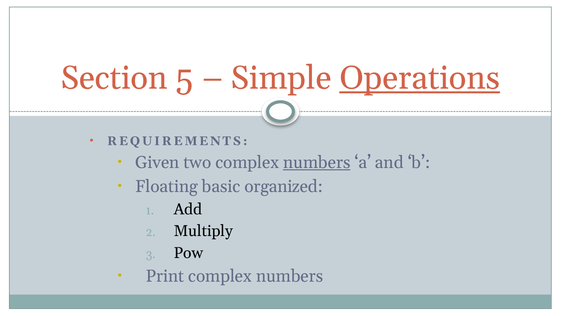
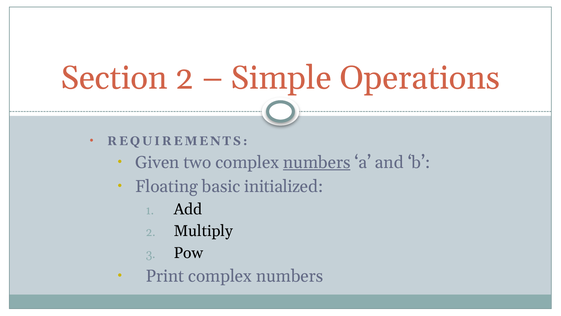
Section 5: 5 -> 2 (185, 78)
Operations underline: present -> none (420, 78)
organized: organized -> initialized (284, 186)
